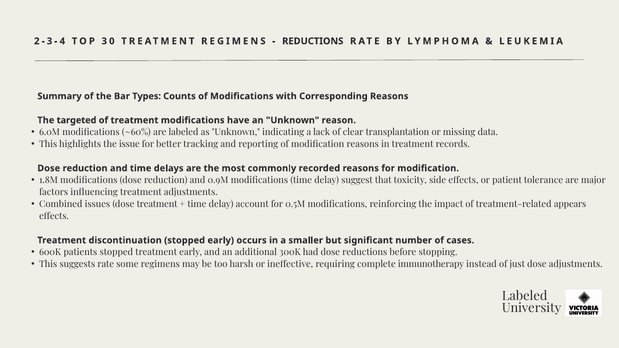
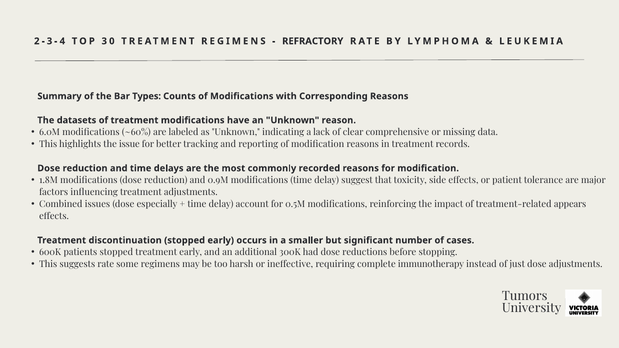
REDUCTIONS: REDUCTIONS -> REFRACTORY (313, 41)
targeted: targeted -> datasets (77, 120)
transplantation: transplantation -> comprehensive (397, 132)
dose treatment: treatment -> especially (157, 204)
Labeled: Labeled -> Tumors (525, 296)
